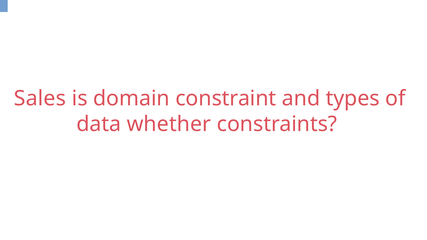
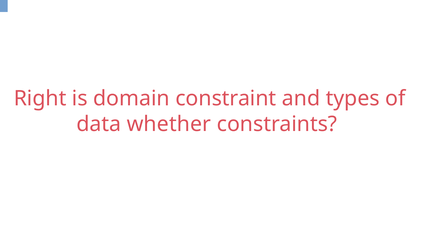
Sales: Sales -> Right (40, 99)
